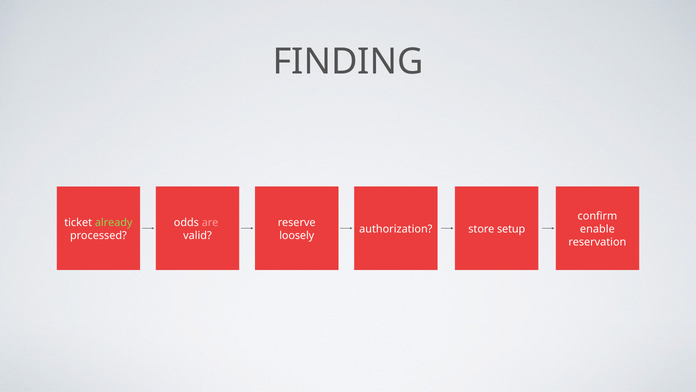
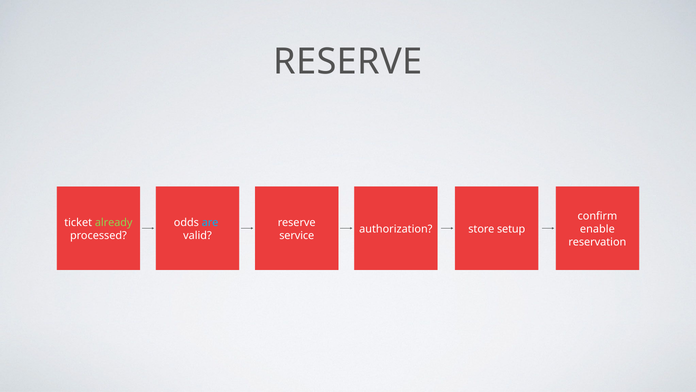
FINDING: FINDING -> RESERVE (348, 62)
are colour: pink -> light blue (210, 222)
loosely: loosely -> service (297, 235)
